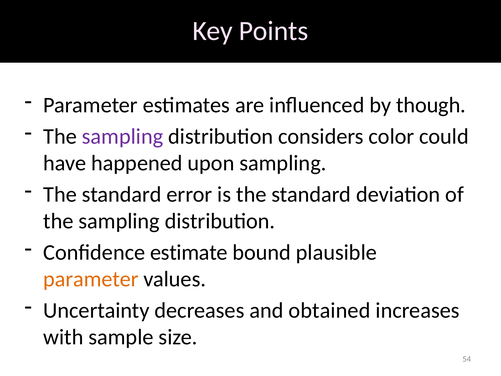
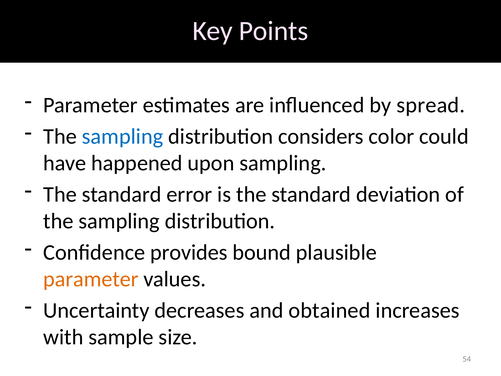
though: though -> spread (431, 105)
sampling colour: purple -> blue (123, 136)
estimate: estimate -> provides (189, 252)
